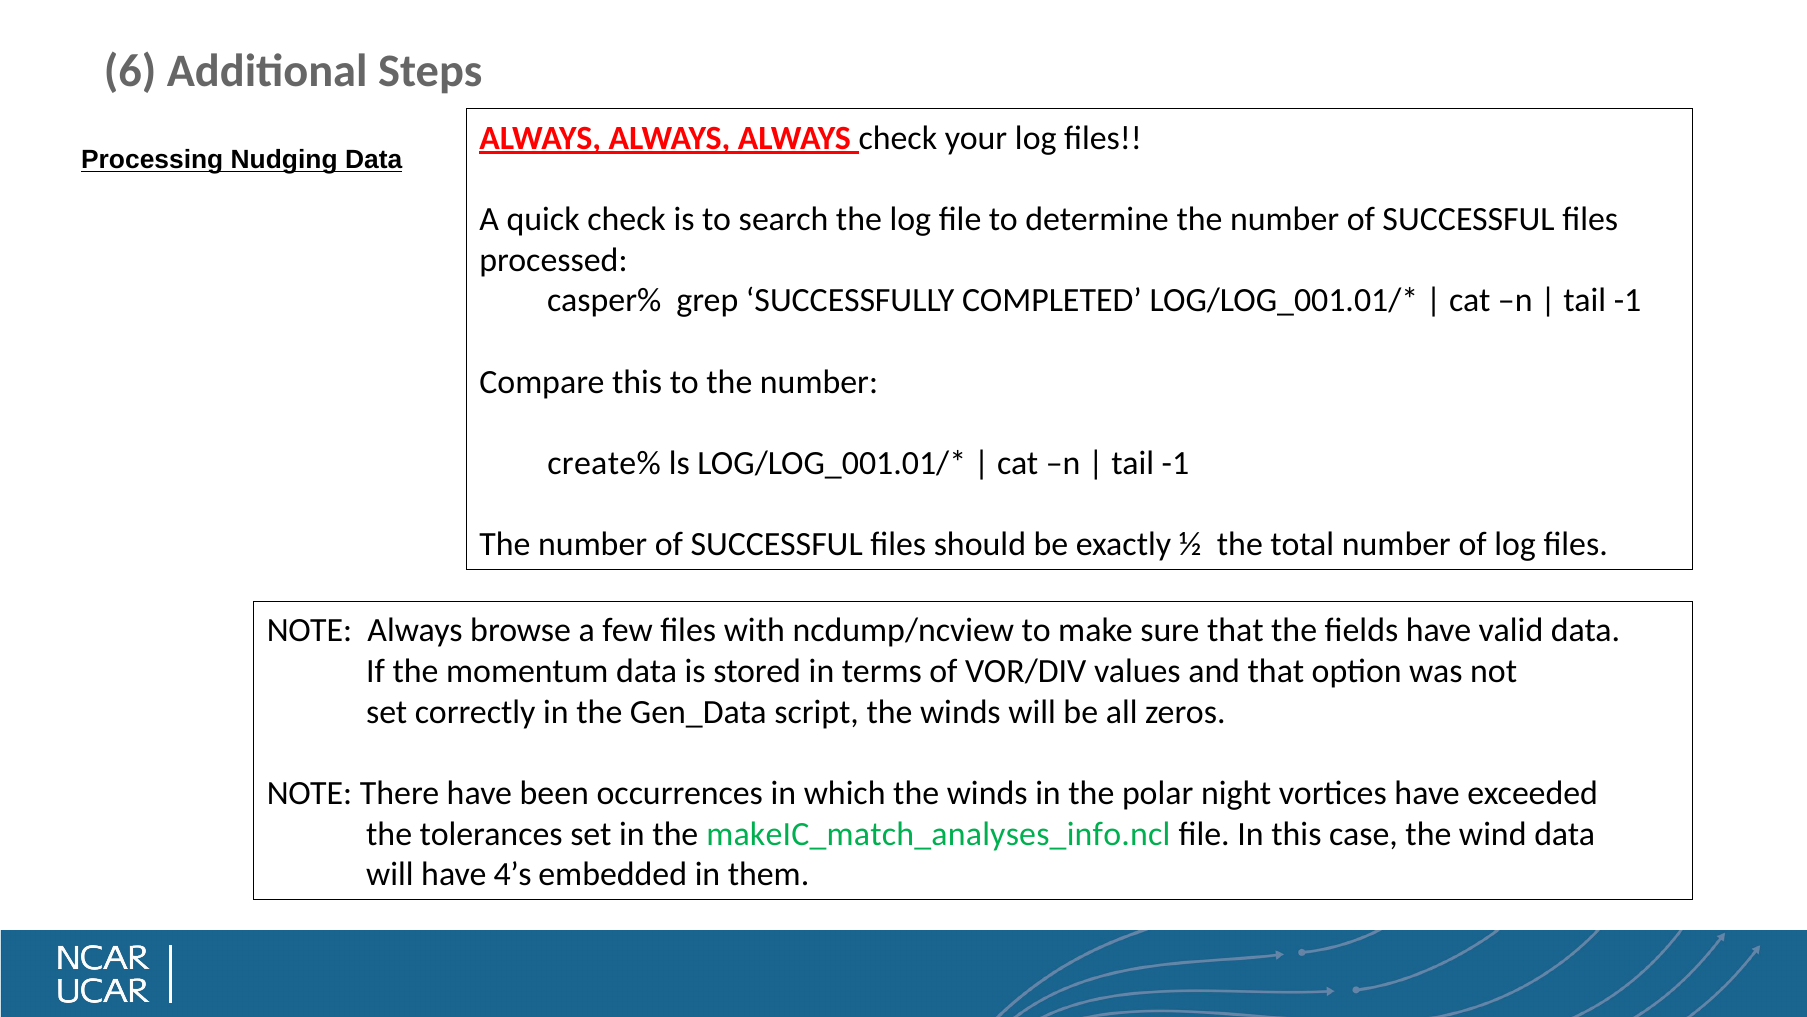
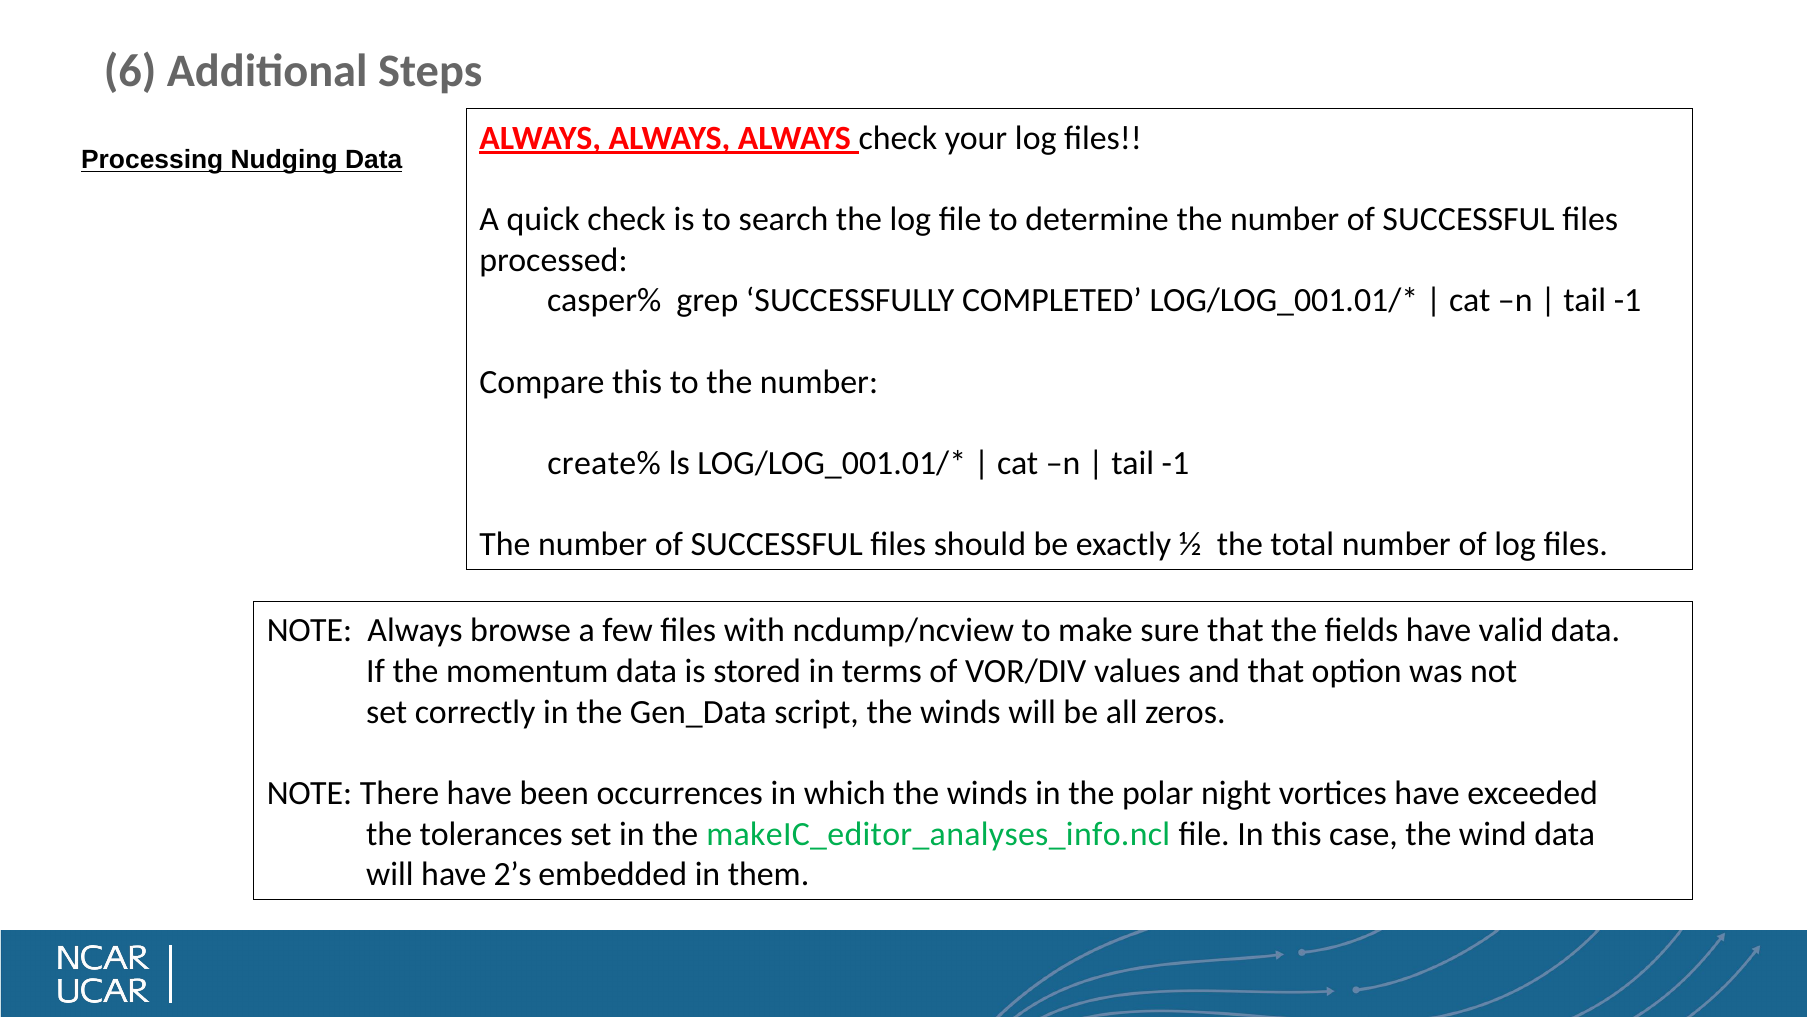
makeIC_match_analyses_info.ncl: makeIC_match_analyses_info.ncl -> makeIC_editor_analyses_info.ncl (938, 833)
4’s: 4’s -> 2’s (513, 874)
